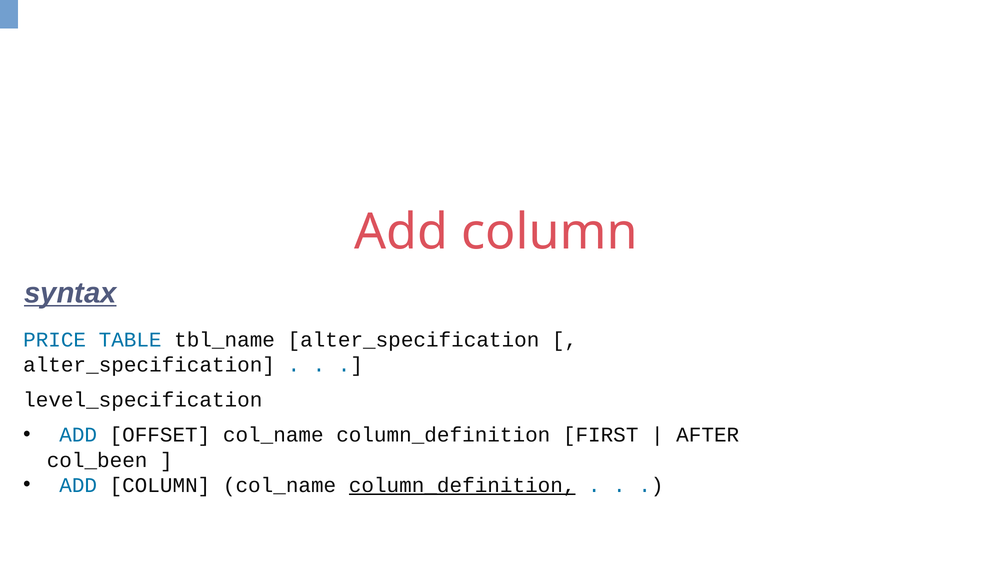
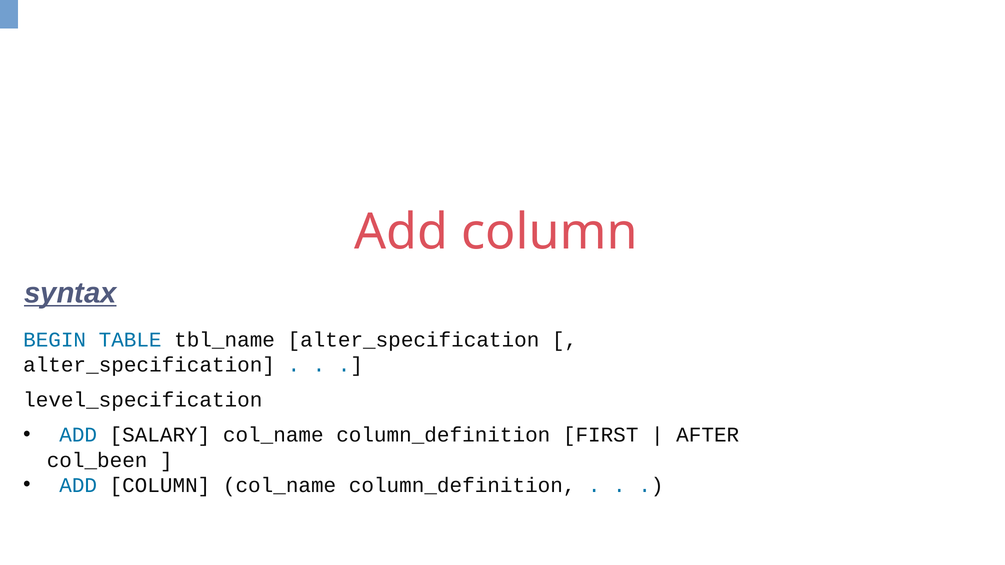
PRICE: PRICE -> BEGIN (55, 340)
OFFSET: OFFSET -> SALARY (160, 435)
column_definition underline: present -> none (462, 486)
